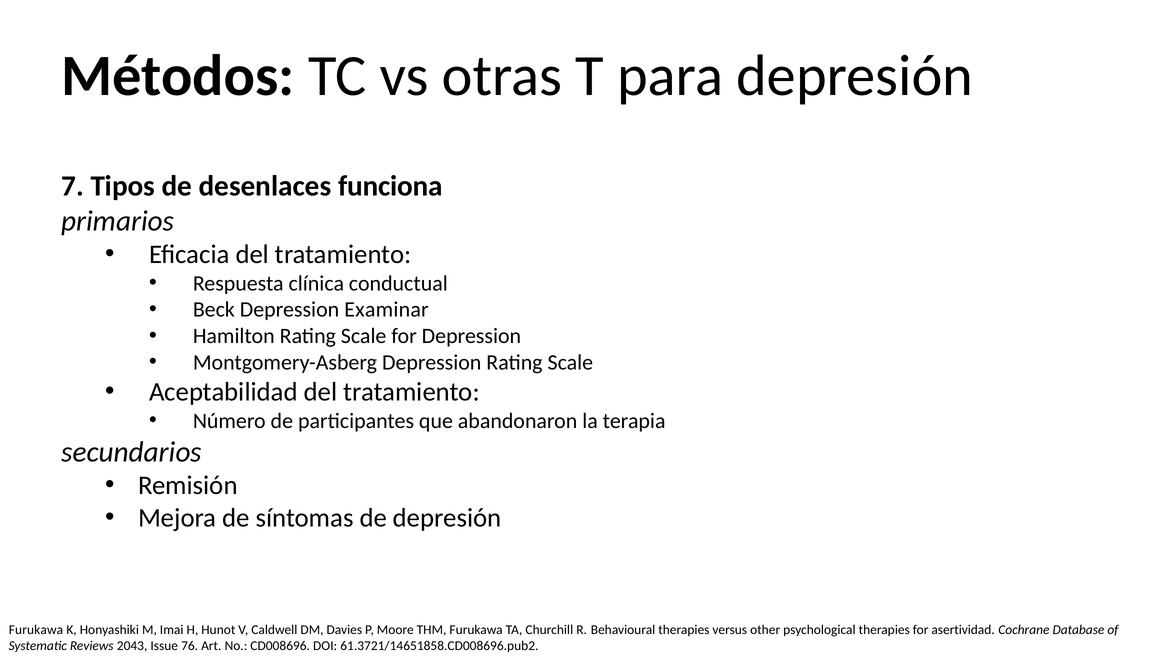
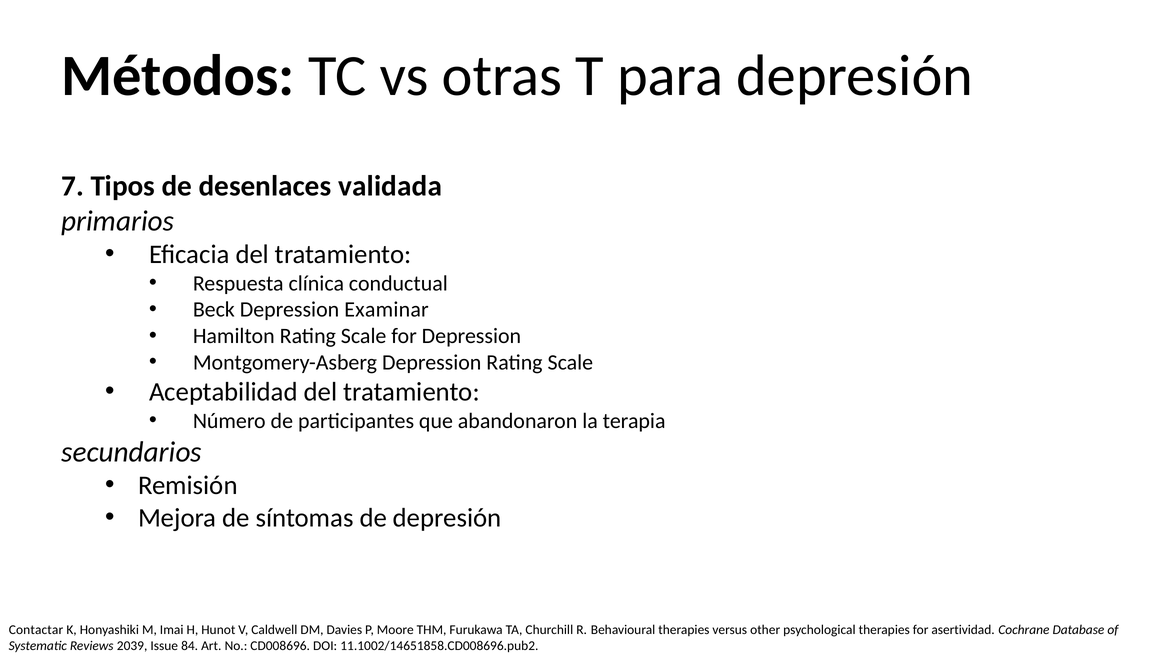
funciona: funciona -> validada (390, 186)
Furukawa: Furukawa -> Contactar (36, 630)
2043: 2043 -> 2039 (132, 646)
76: 76 -> 84 (190, 646)
61.3721/14651858.CD008696.pub2: 61.3721/14651858.CD008696.pub2 -> 11.1002/14651858.CD008696.pub2 (439, 646)
